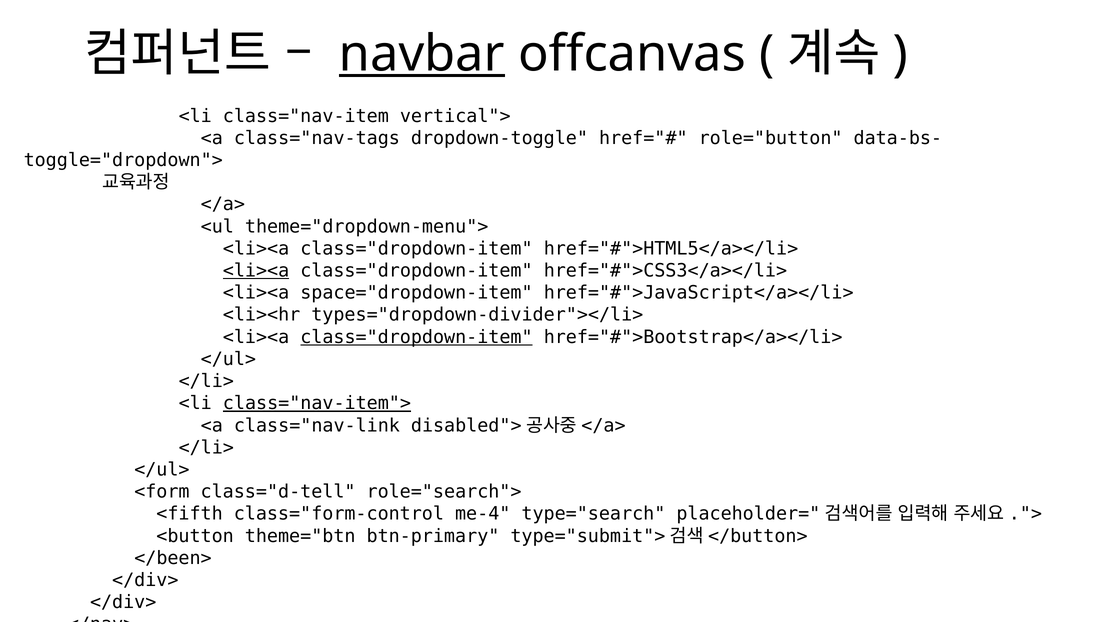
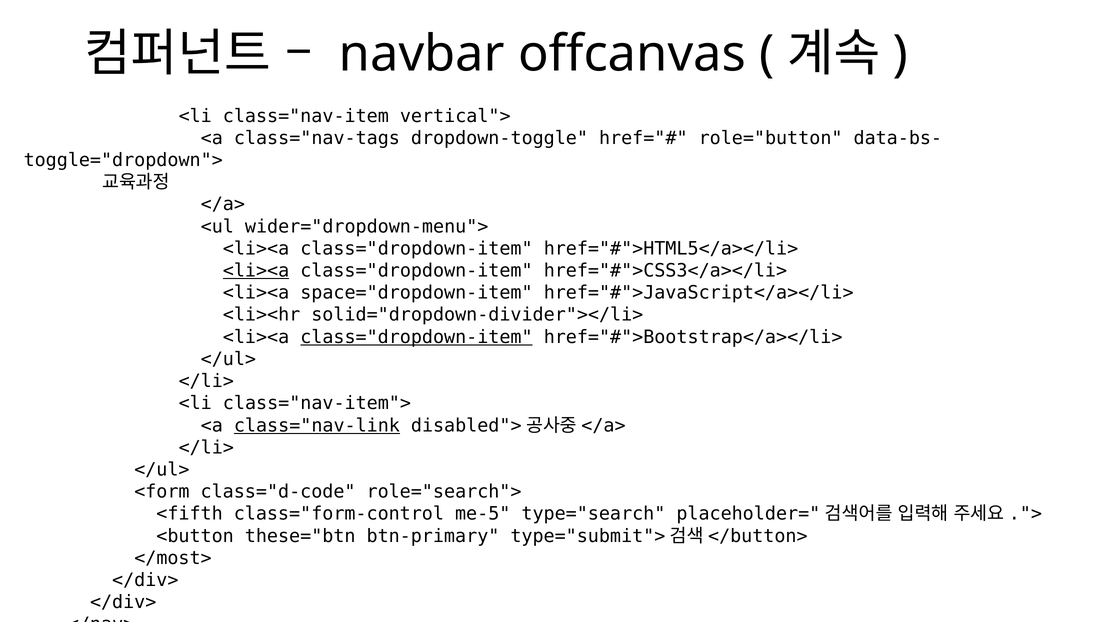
navbar underline: present -> none (422, 54)
theme="dropdown-menu">: theme="dropdown-menu"> -> wider="dropdown-menu"> (367, 227)
types="dropdown-divider"></li>: types="dropdown-divider"></li> -> solid="dropdown-divider"></li> (477, 315)
class="nav-item"> underline: present -> none (317, 403)
class="nav-link underline: none -> present (317, 426)
class="d-tell: class="d-tell -> class="d-code (278, 492)
me-4: me-4 -> me-5 (483, 514)
theme="btn: theme="btn -> these="btn (300, 536)
</been>: </been> -> </most> (173, 558)
